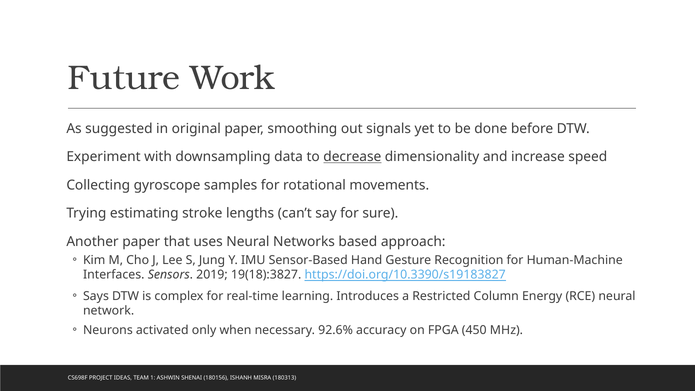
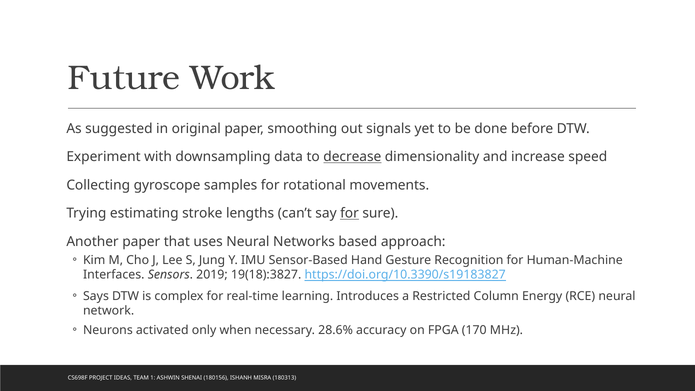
for underline: none -> present (350, 213)
92.6%: 92.6% -> 28.6% (336, 330)
450: 450 -> 170 (474, 330)
